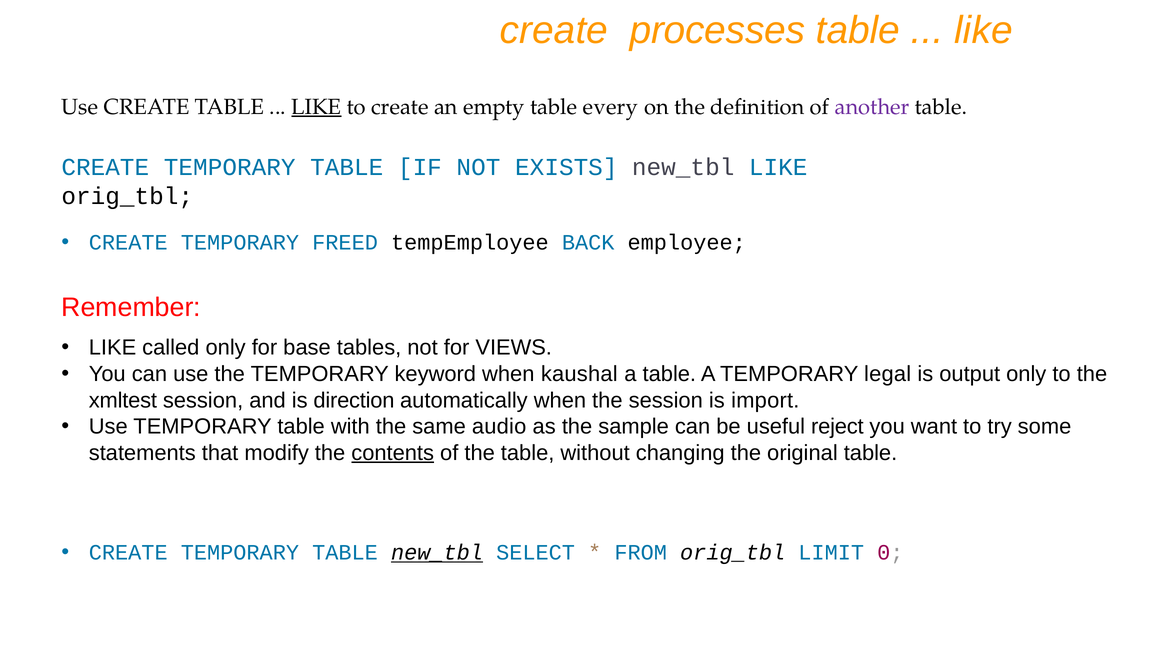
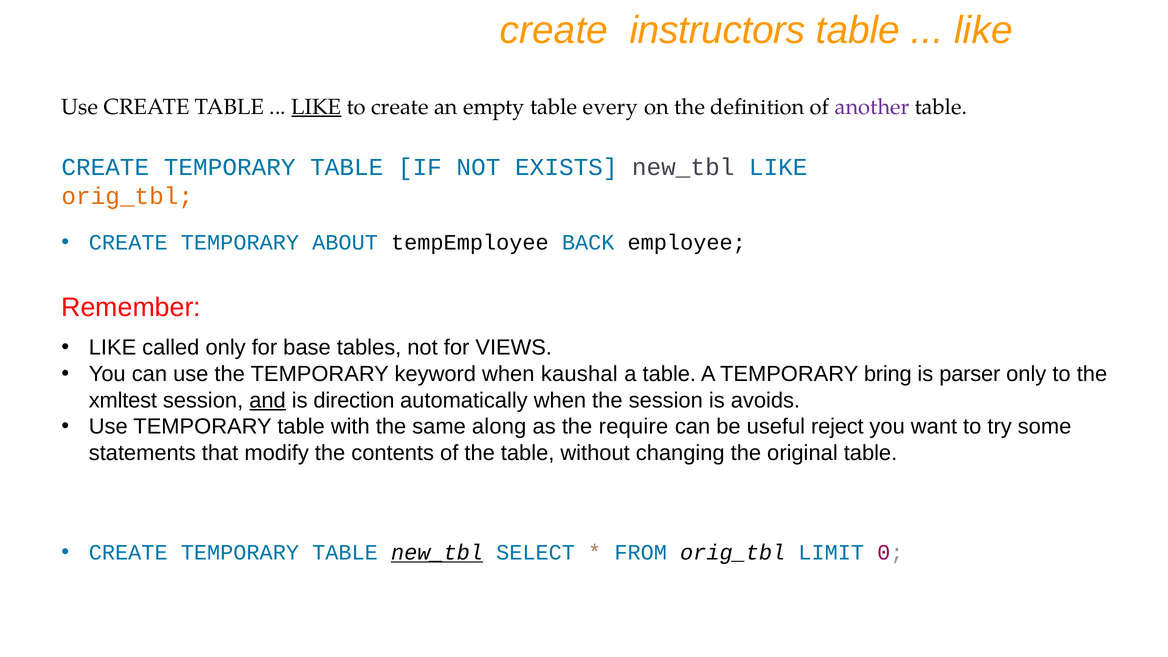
processes: processes -> instructors (718, 30)
orig_tbl colour: black -> orange (127, 196)
FREED: FREED -> ABOUT (345, 242)
legal: legal -> bring (888, 374)
output: output -> parser (970, 374)
and underline: none -> present (268, 400)
import: import -> avoids (765, 400)
audio: audio -> along (499, 427)
sample: sample -> require (633, 427)
contents underline: present -> none (393, 453)
